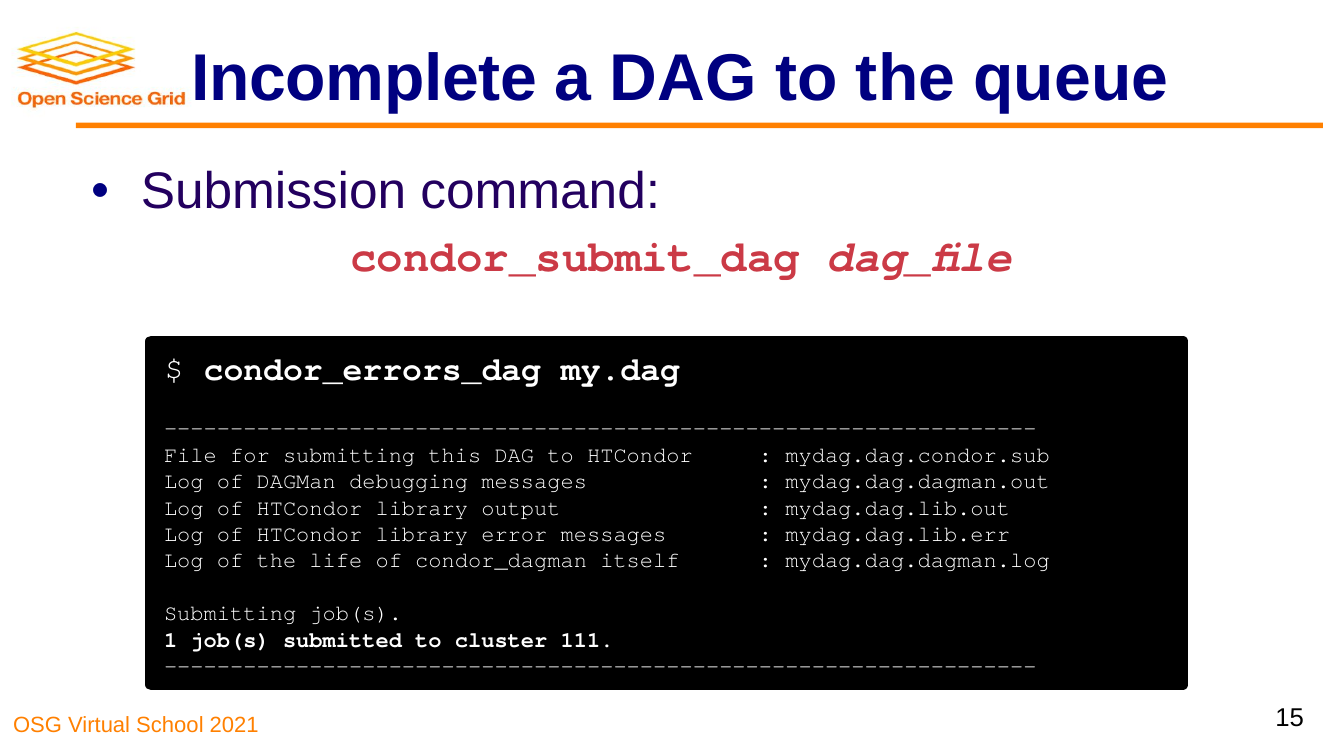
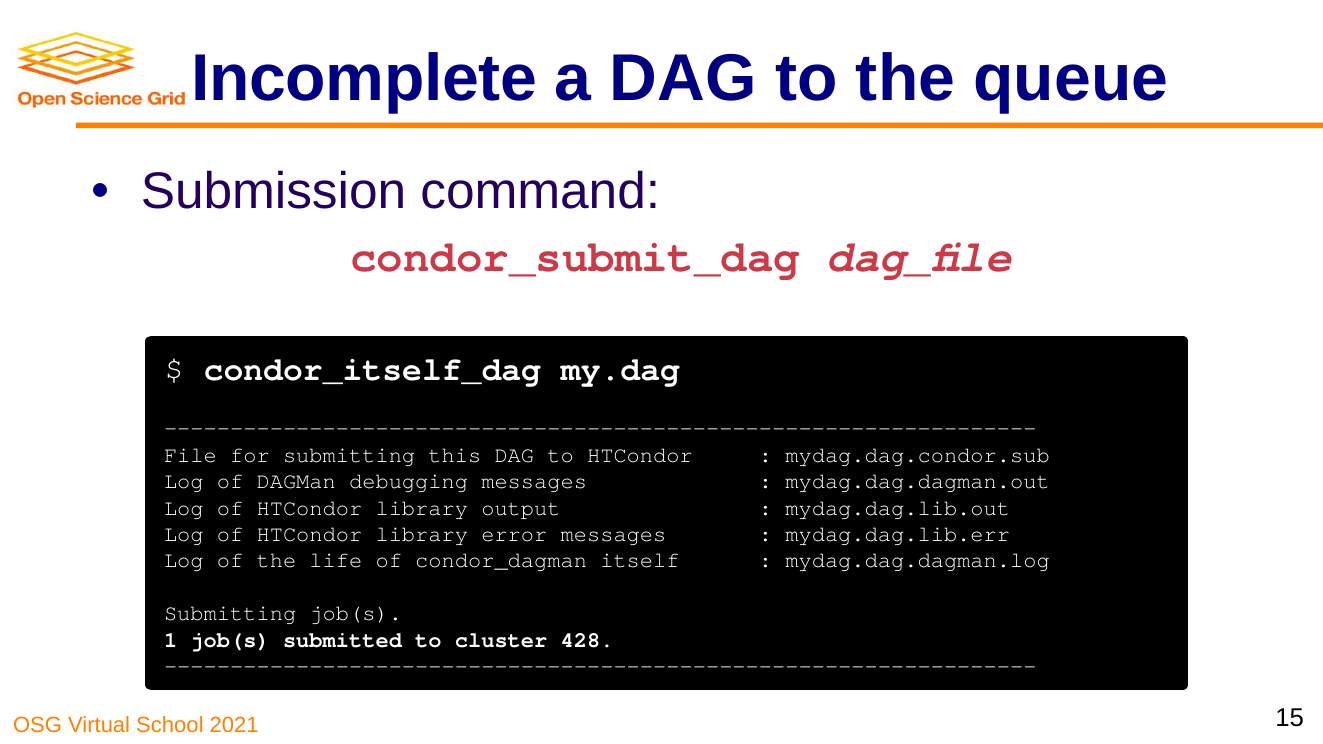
condor_errors_dag: condor_errors_dag -> condor_itself_dag (372, 370)
111: 111 -> 428 (587, 640)
